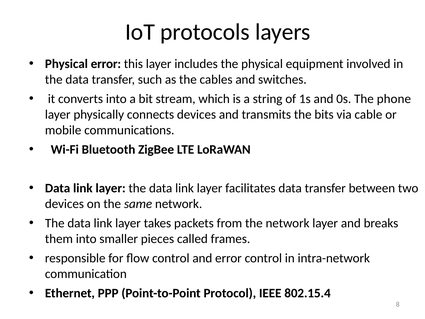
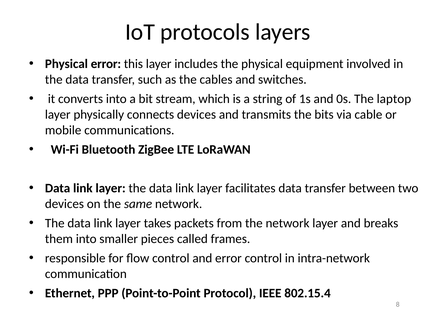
phone: phone -> laptop (394, 99)
